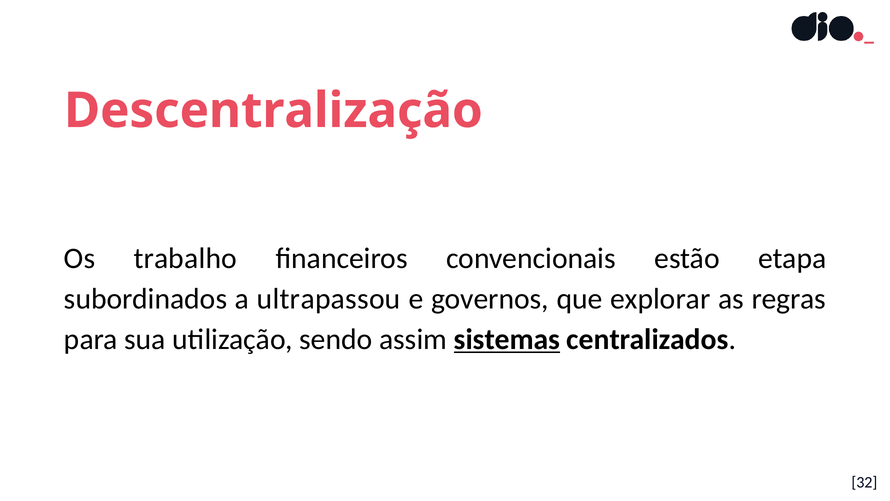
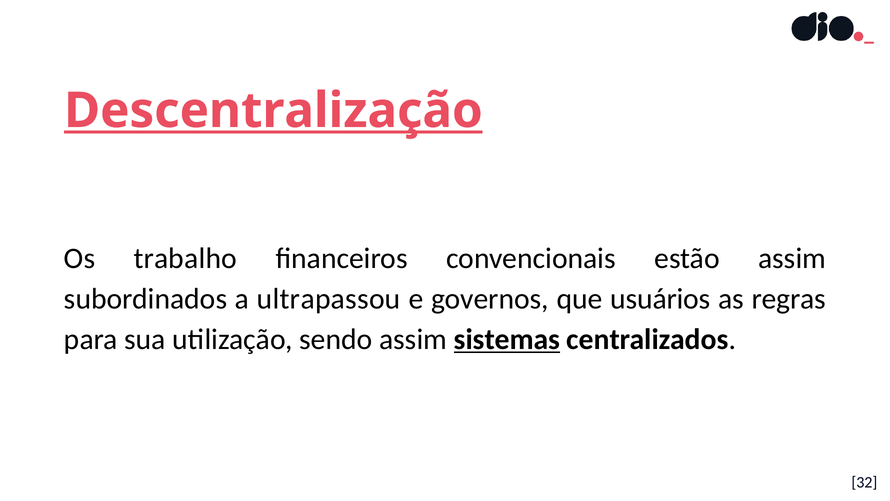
Descentralização underline: none -> present (273, 111)
estão etapa: etapa -> assim (792, 258)
explorar: explorar -> usuários (660, 299)
